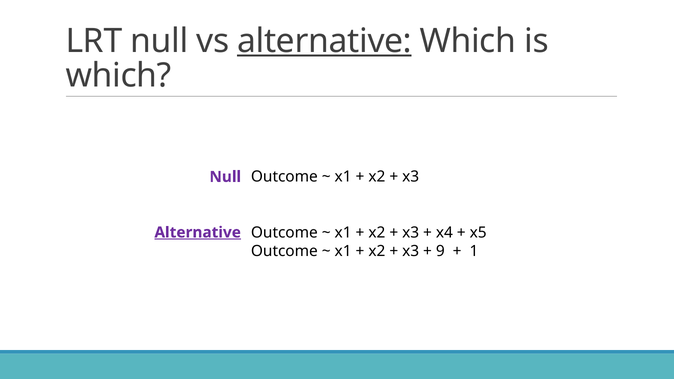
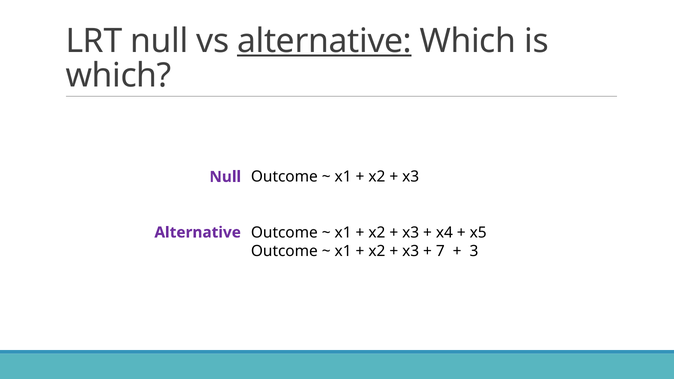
Alternative underline: present -> none (198, 233)
9: 9 -> 7 (440, 251)
1: 1 -> 3 (474, 251)
